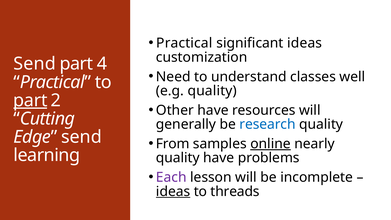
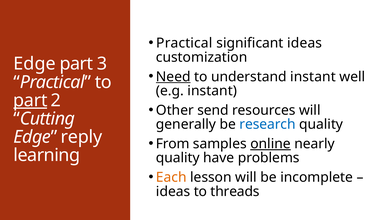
Send: Send -> Edge (35, 64)
4: 4 -> 3 (102, 64)
Need underline: none -> present (173, 77)
understand classes: classes -> instant (313, 77)
e.g quality: quality -> instant (212, 91)
Other have: have -> send (213, 110)
Edge send: send -> reply (81, 137)
Each colour: purple -> orange (171, 177)
ideas underline: present -> none (173, 191)
